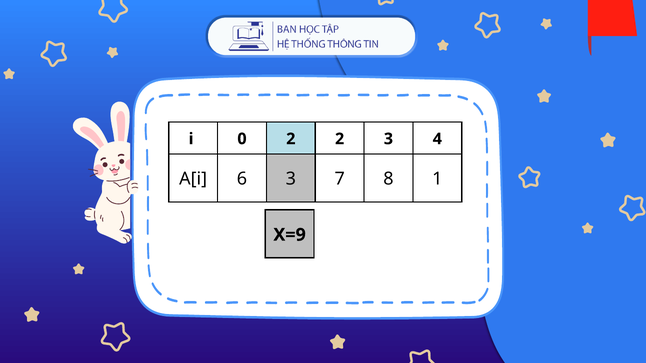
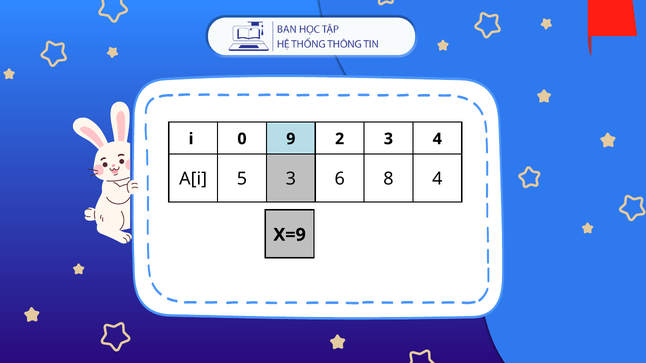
0 2: 2 -> 9 (291, 139)
6: 6 -> 5 (242, 179)
7: 7 -> 6 (340, 179)
8 1: 1 -> 4 (437, 179)
